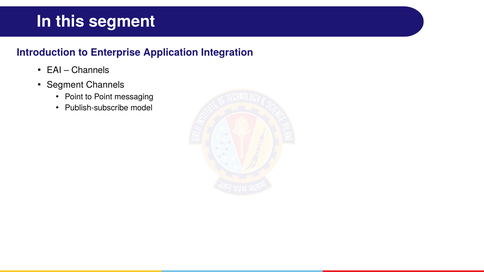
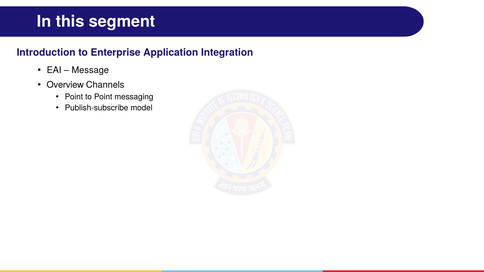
Channels: Channels -> Message (90, 70)
Segment: Segment -> Overview (65, 85)
